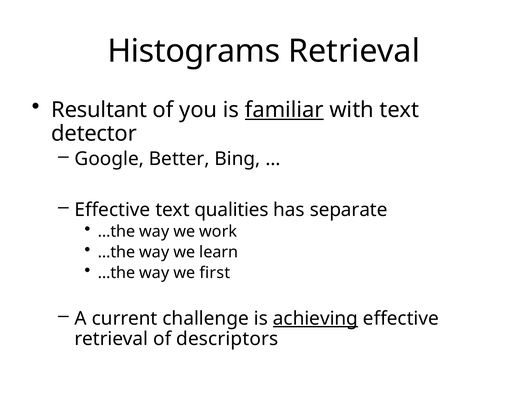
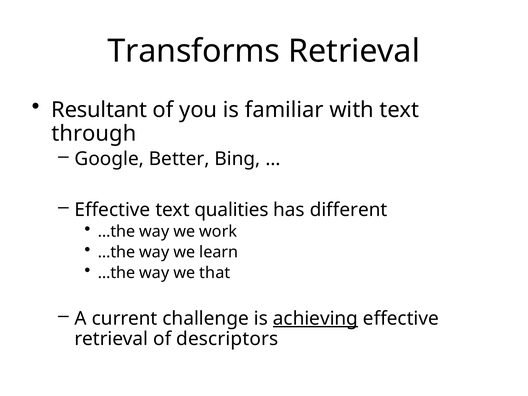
Histograms: Histograms -> Transforms (194, 51)
familiar underline: present -> none (284, 110)
detector: detector -> through (94, 134)
separate: separate -> different (349, 210)
first: first -> that (215, 273)
